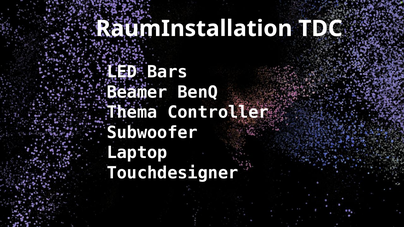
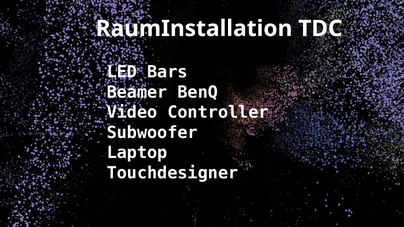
Thema: Thema -> Video (132, 112)
